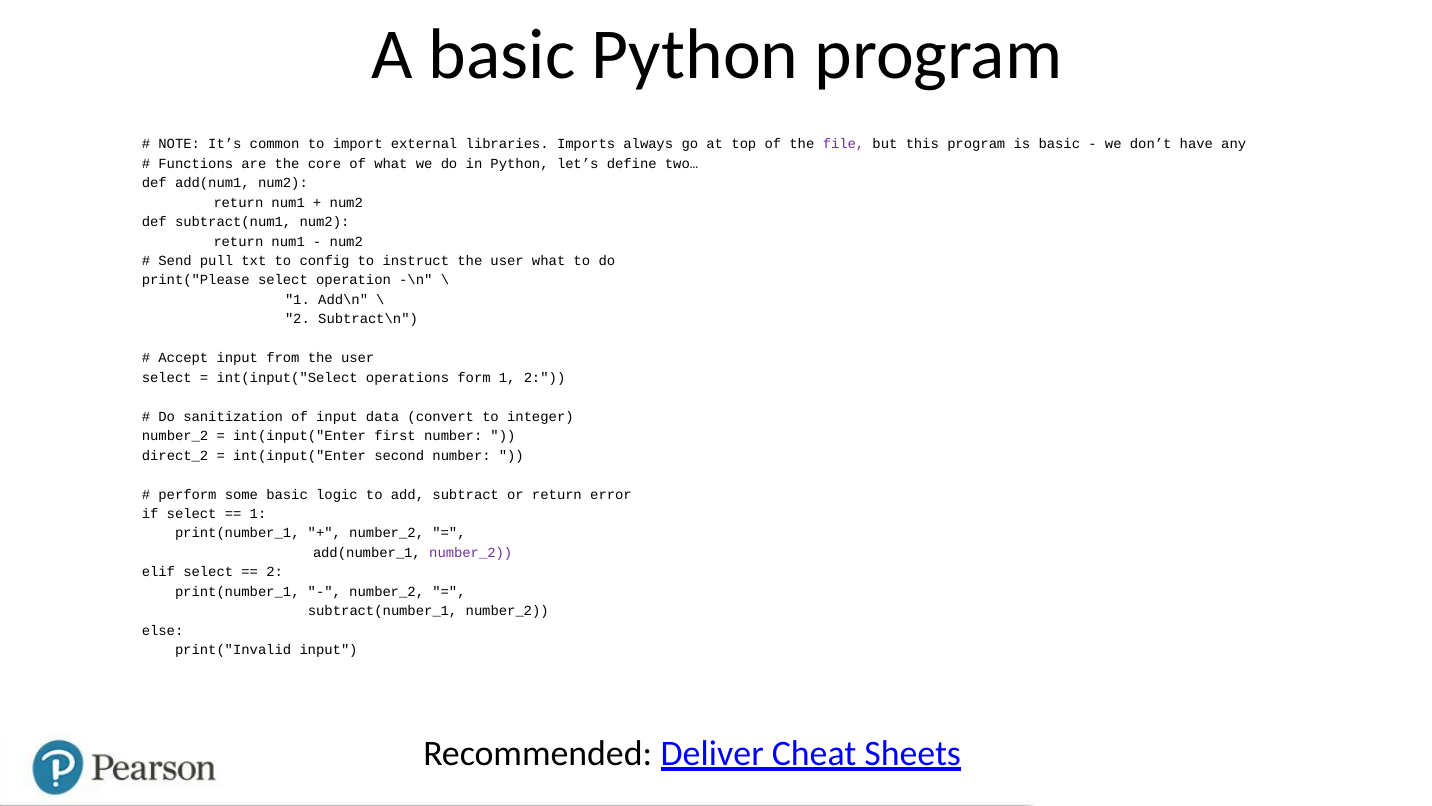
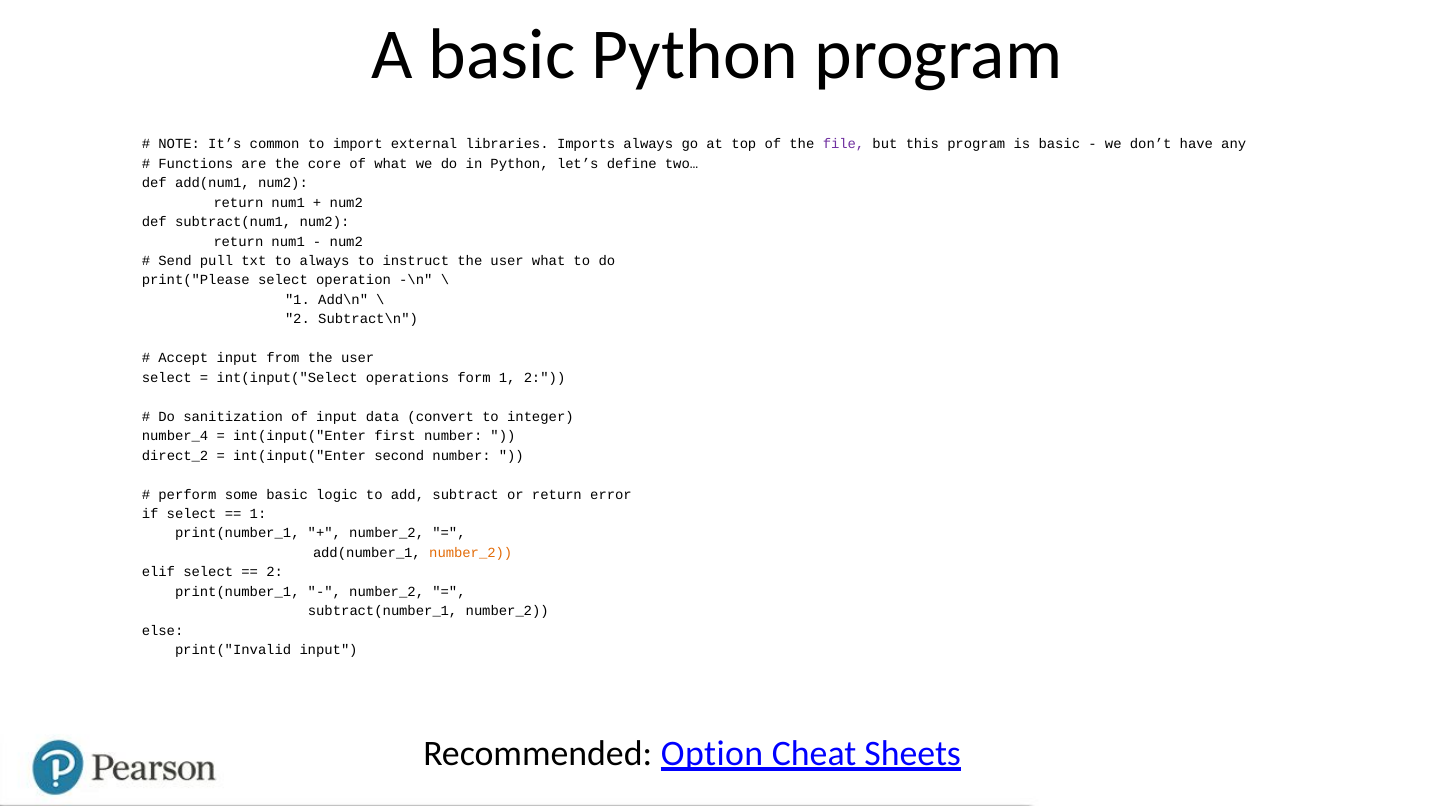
to config: config -> always (325, 261)
number_2: number_2 -> number_4 (175, 436)
number_2 colour: purple -> orange (471, 553)
Deliver: Deliver -> Option (712, 753)
